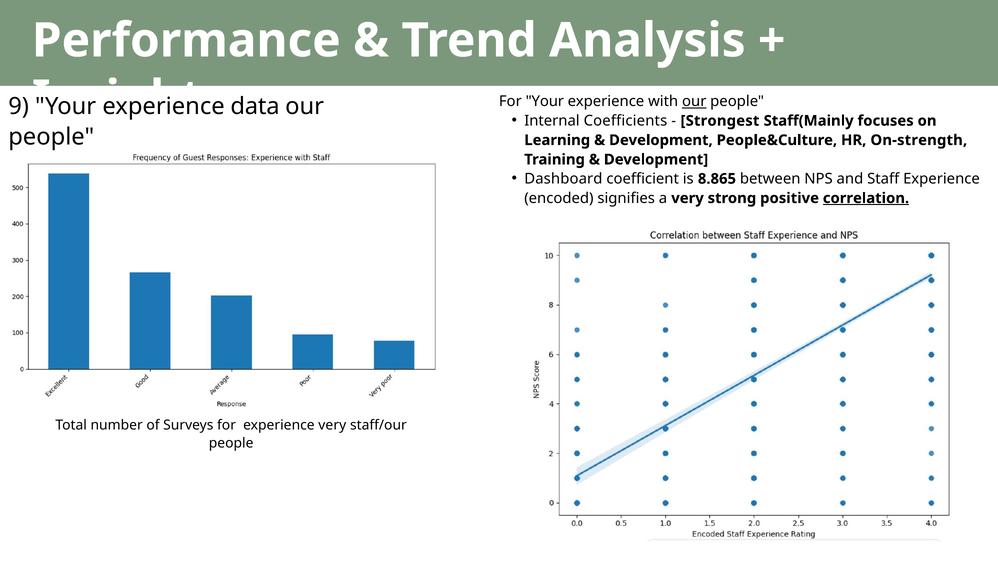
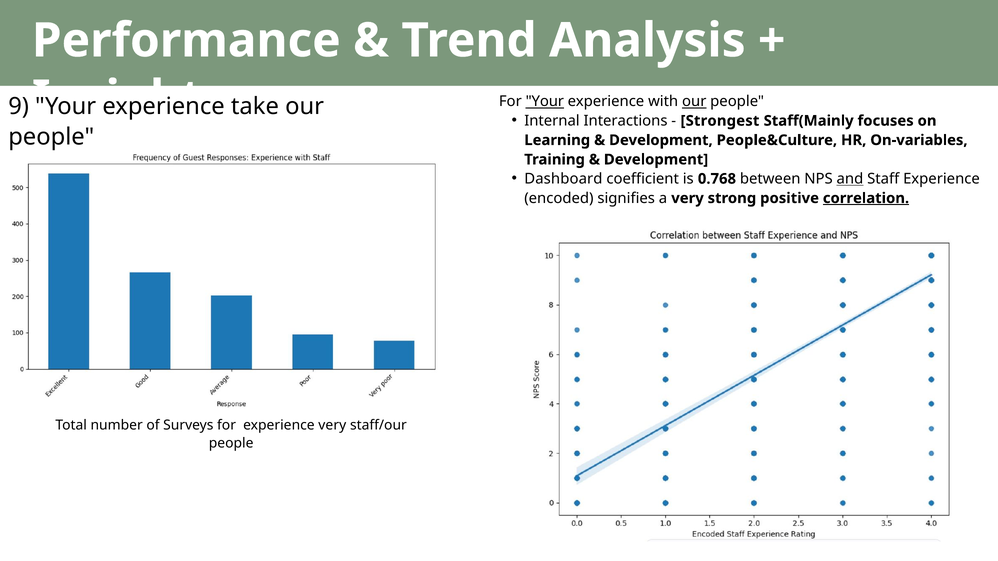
Your underline: none -> present (545, 102)
data: data -> take (255, 106)
Coefficients: Coefficients -> Interactions (626, 121)
On-strength: On-strength -> On-variables (919, 140)
8.865: 8.865 -> 0.768 (717, 179)
and underline: none -> present (850, 179)
